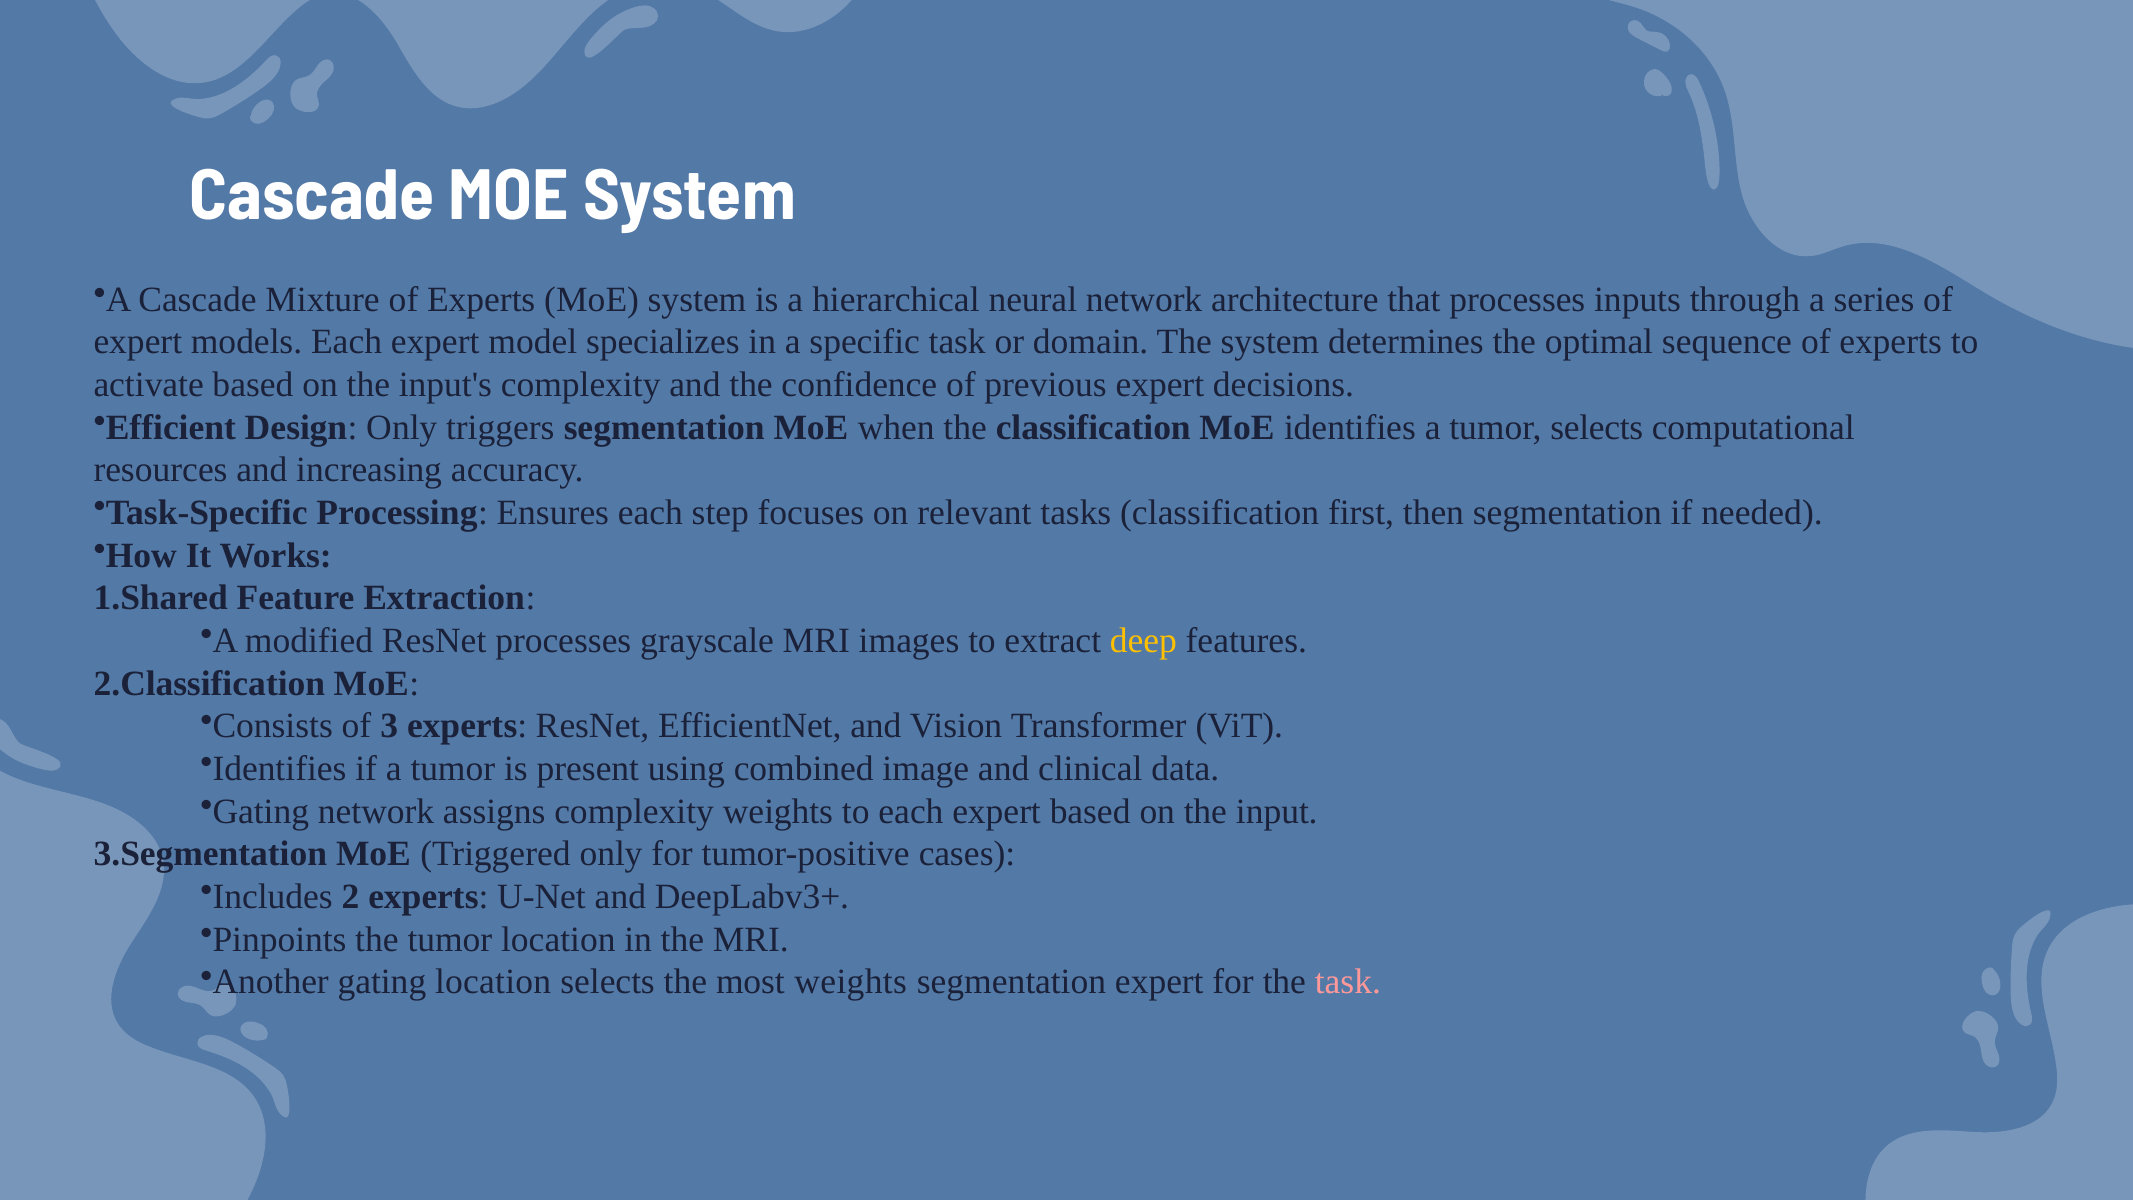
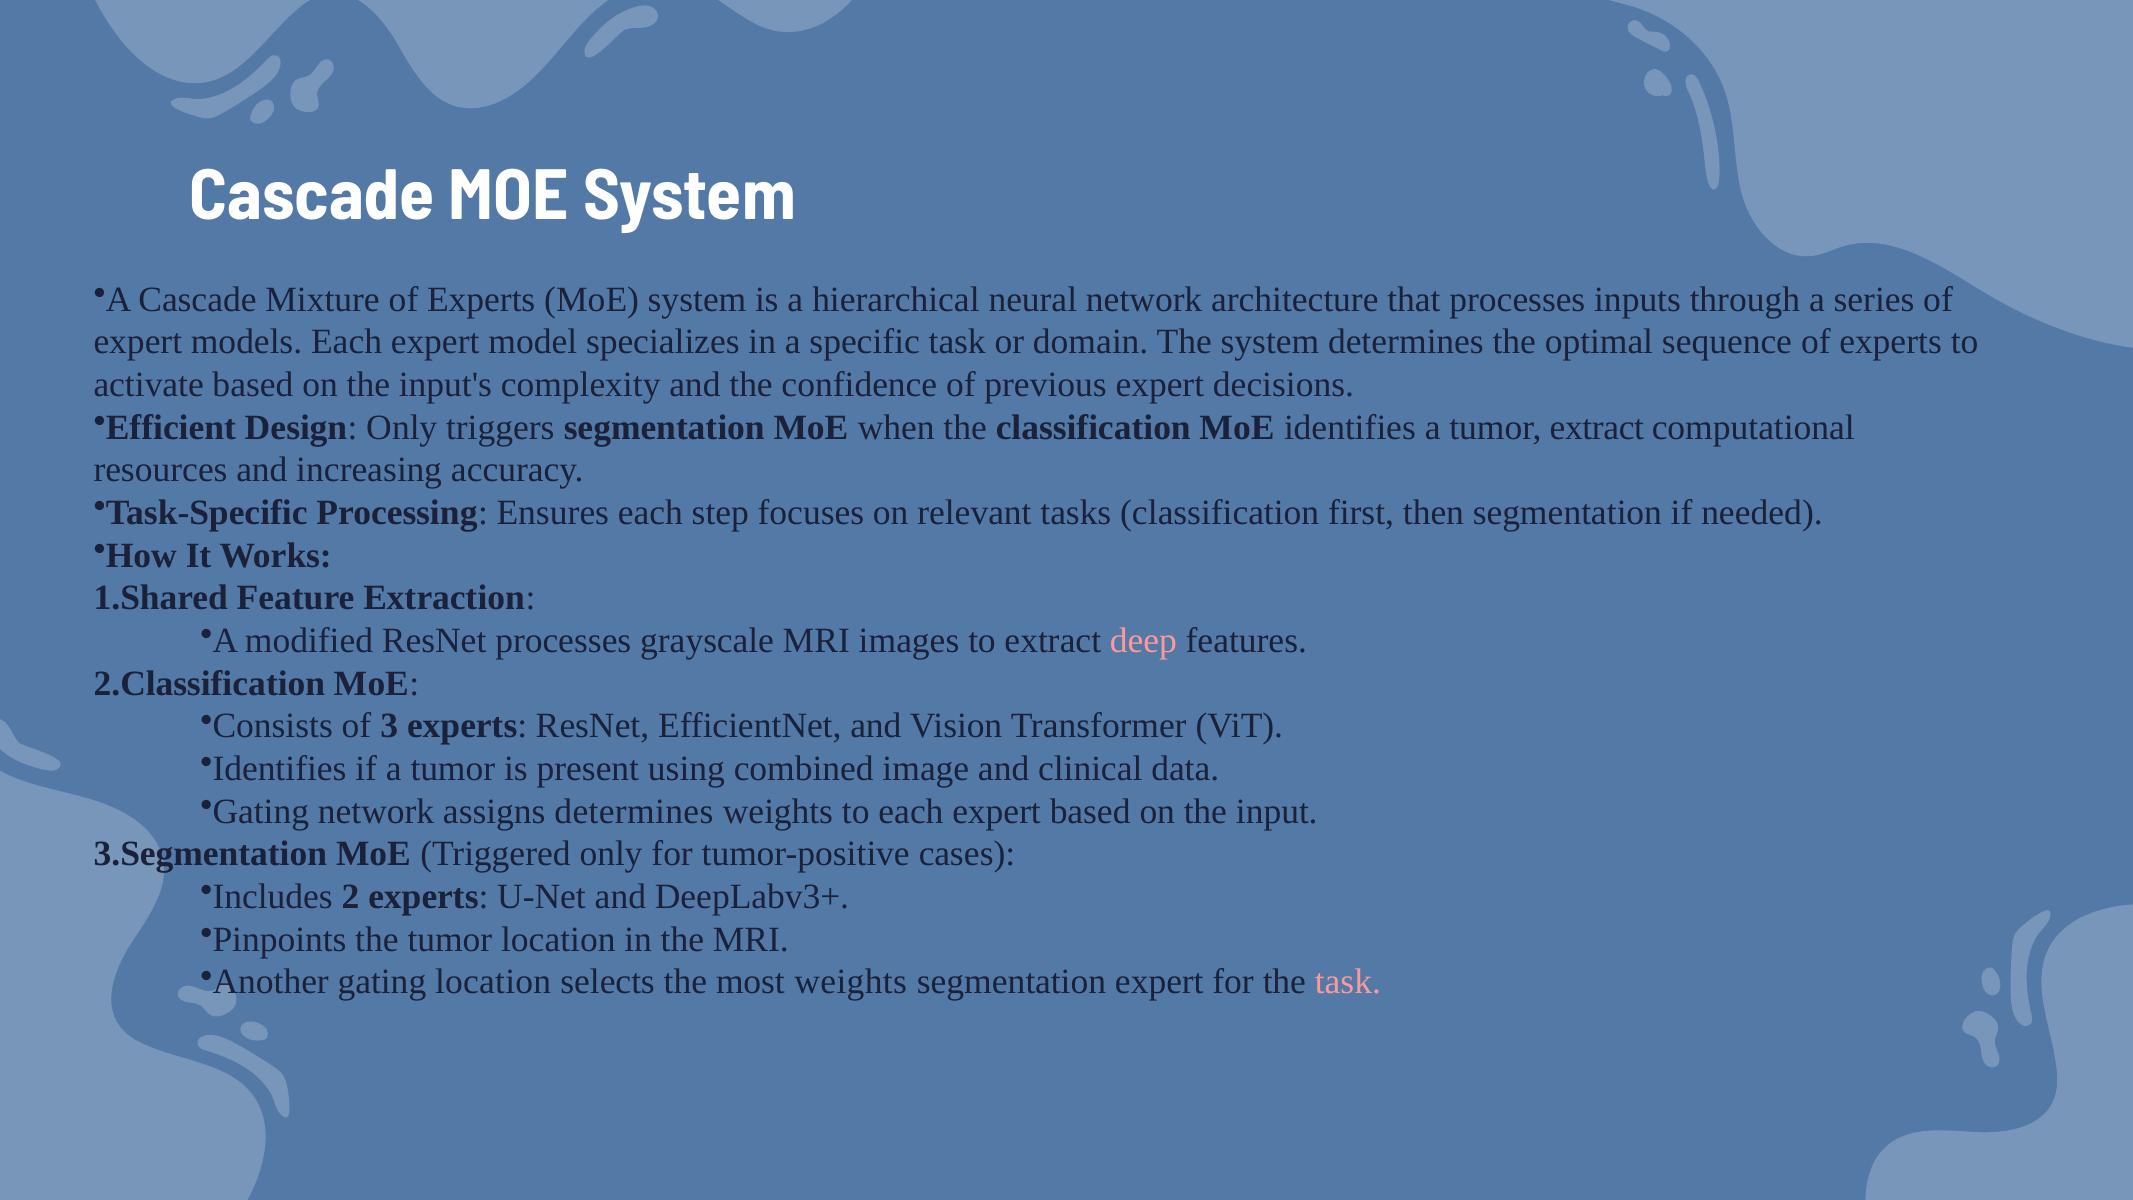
tumor selects: selects -> extract (1597, 427)
deep colour: yellow -> pink (1143, 641)
assigns complexity: complexity -> determines (634, 811)
